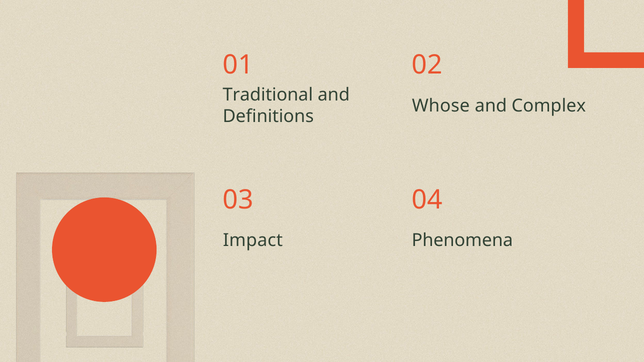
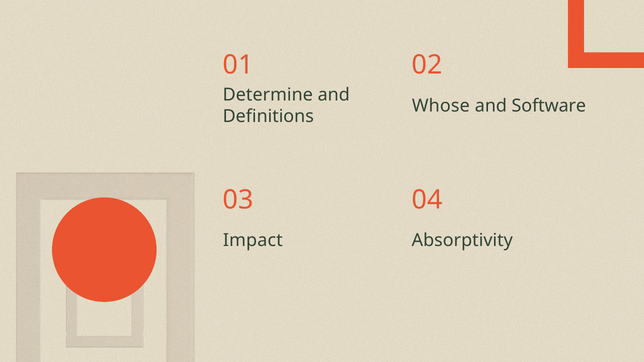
Traditional: Traditional -> Determine (268, 95)
Complex: Complex -> Software (549, 106)
Phenomena: Phenomena -> Absorptivity (462, 240)
